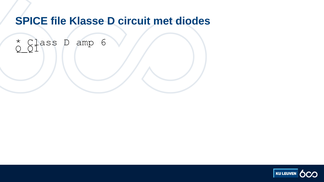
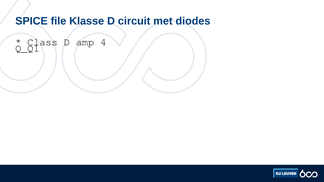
6: 6 -> 4 (103, 42)
